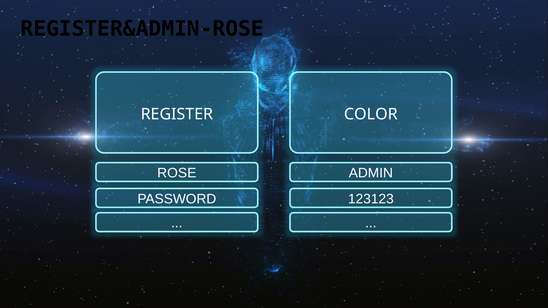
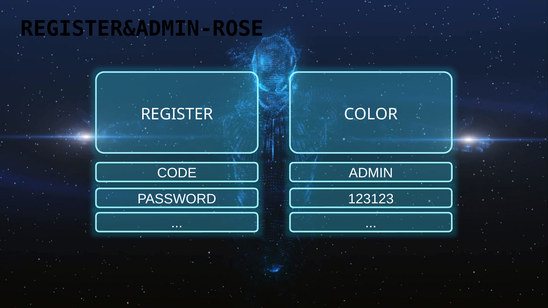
ROSE: ROSE -> CODE (177, 173)
